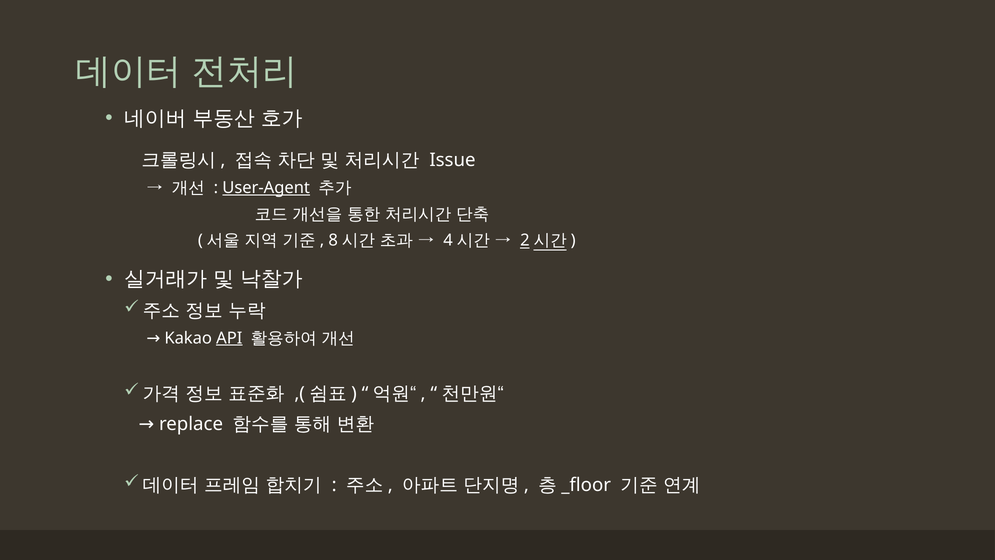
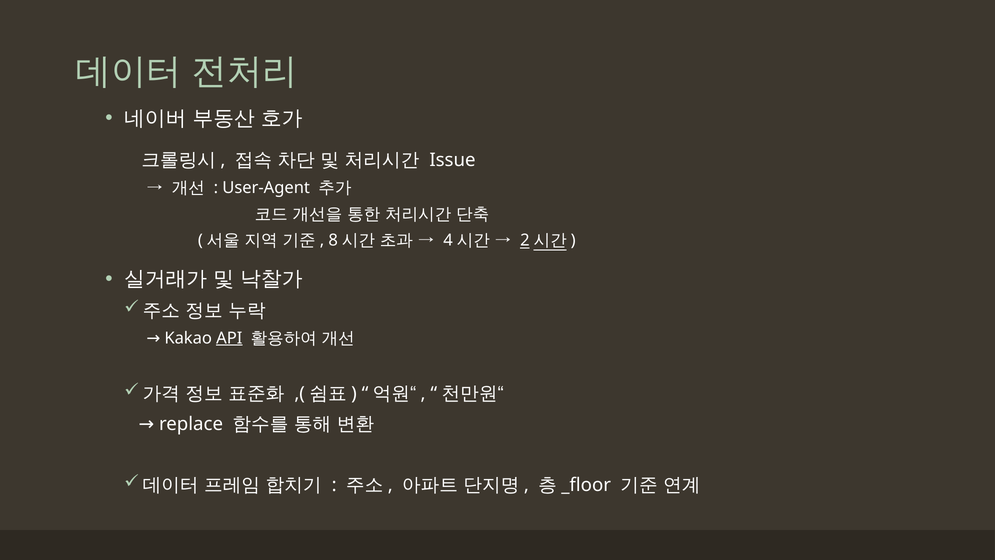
User-Agent underline: present -> none (266, 188)
